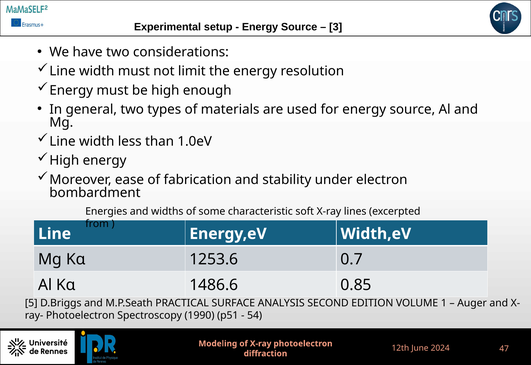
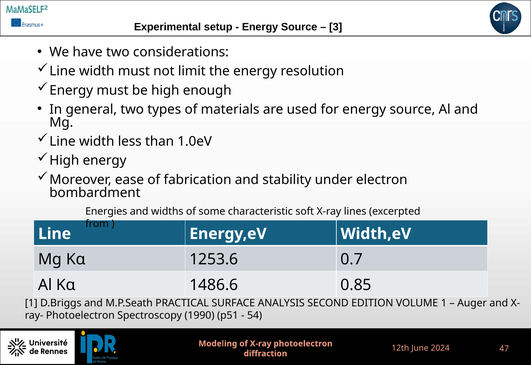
5: 5 -> 1 (31, 303)
